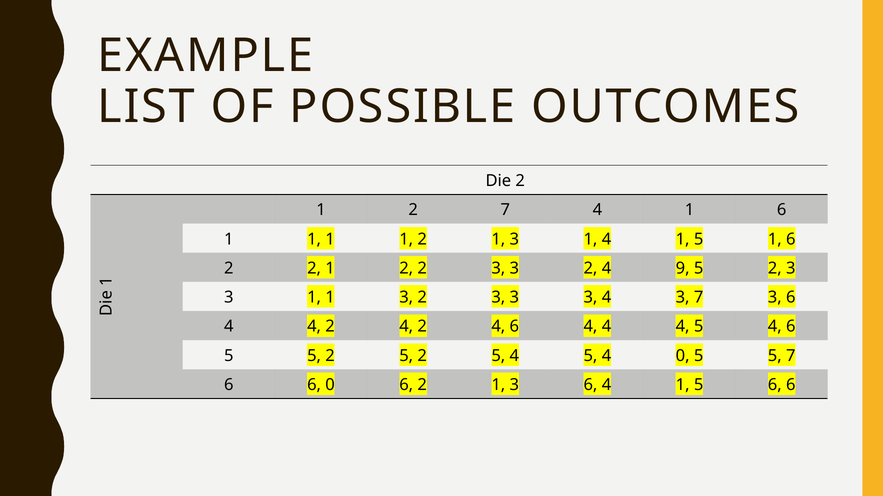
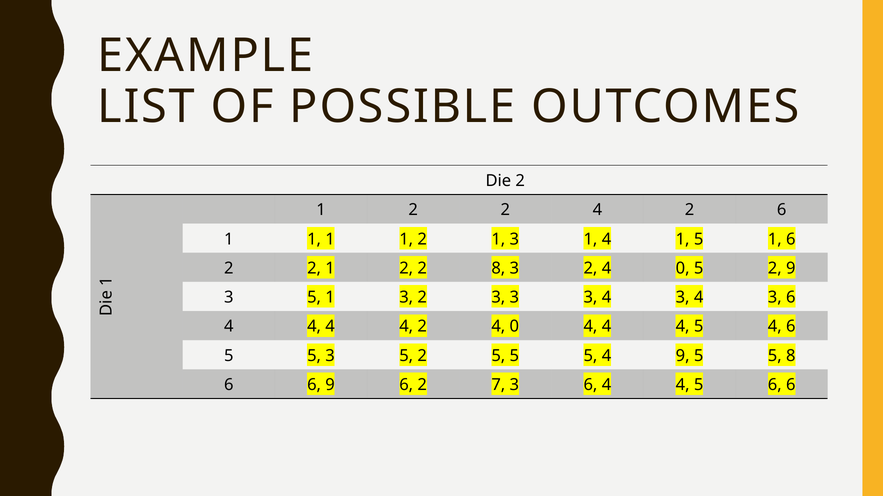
7: 7 -> 2 (505, 210)
1: 1 -> 2 (690, 210)
2 2 3: 3 -> 8 (498, 269)
3 2 4 9: 9 -> 0 (683, 269)
5 2 3: 3 -> 9 (791, 269)
1: 1 -> 5 (314, 298)
4 3 7: 7 -> 4 (699, 298)
2: 2 -> 4 (330, 327)
4 2 4 6: 6 -> 0 (514, 327)
5 5 2: 2 -> 3 (330, 356)
2 5 4: 4 -> 5 (514, 356)
4 0: 0 -> 9 (683, 356)
5 7: 7 -> 8 (791, 356)
6 0: 0 -> 9 (330, 385)
6 2 1: 1 -> 7 (498, 385)
1: 1 -> 4 (683, 385)
